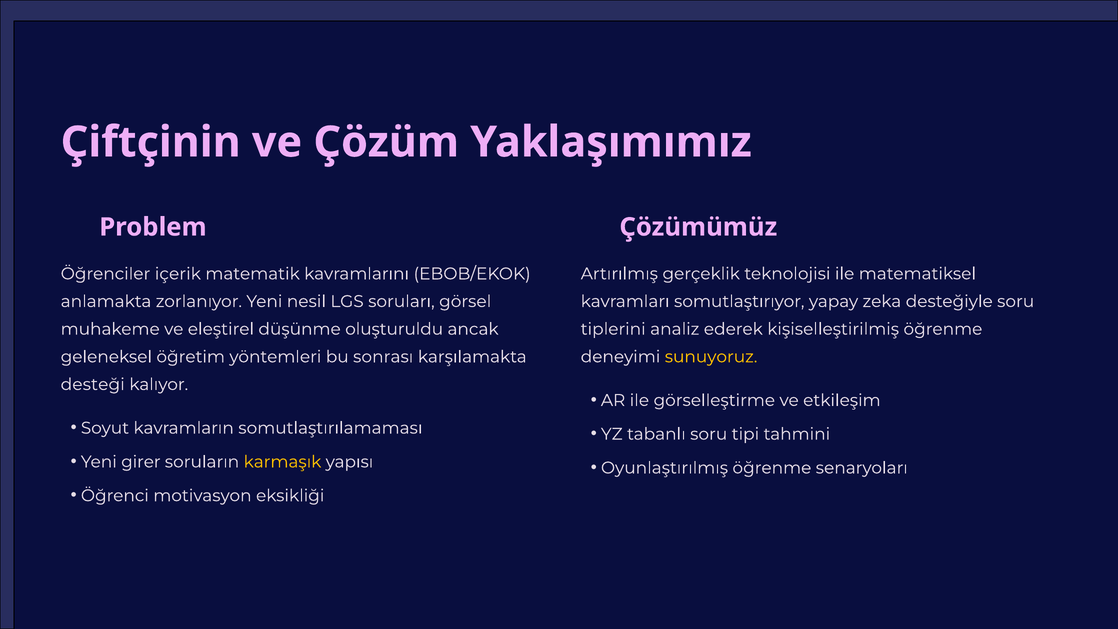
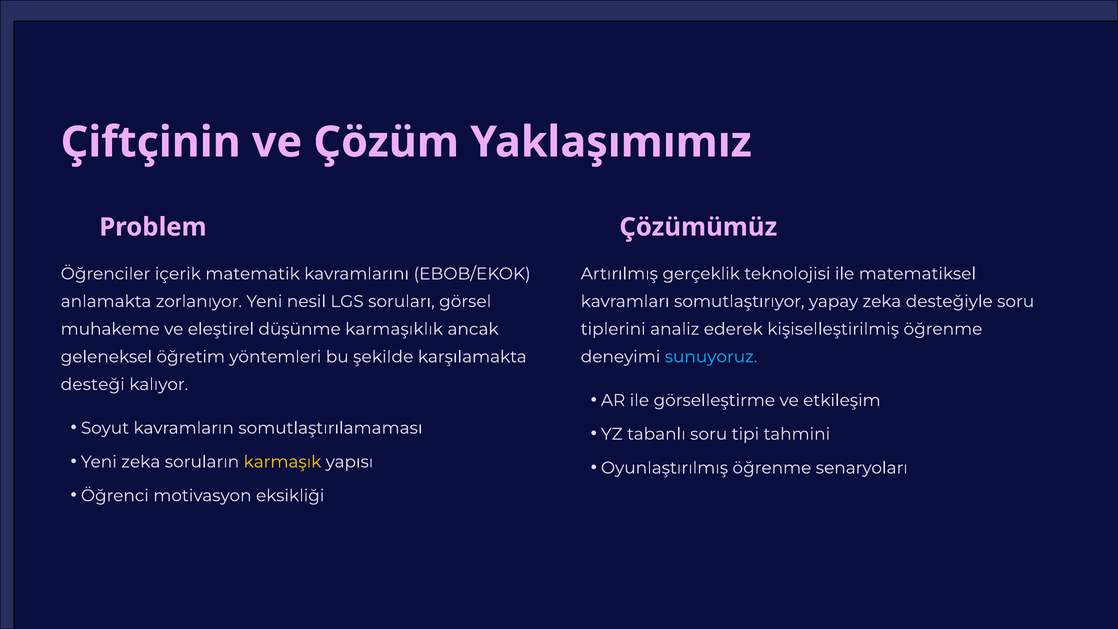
oluşturuldu: oluşturuldu -> karmaşıklık (394, 329)
sonrası: sonrası -> şekilde (383, 357)
sunuyoruz colour: yellow -> light blue (711, 357)
Yeni girer: girer -> zeka (141, 462)
